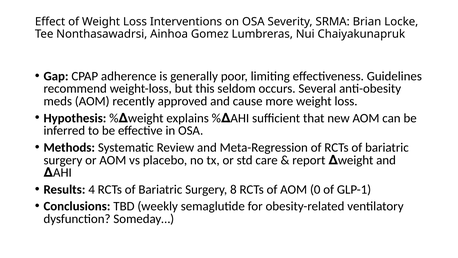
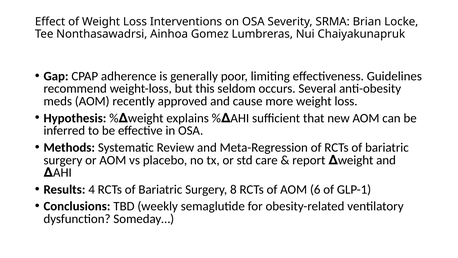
0: 0 -> 6 (315, 189)
